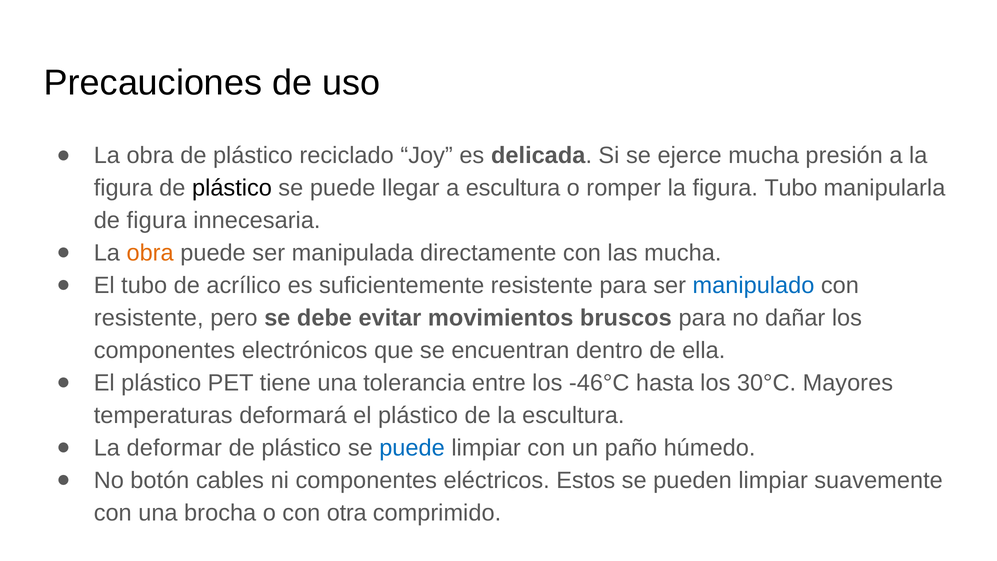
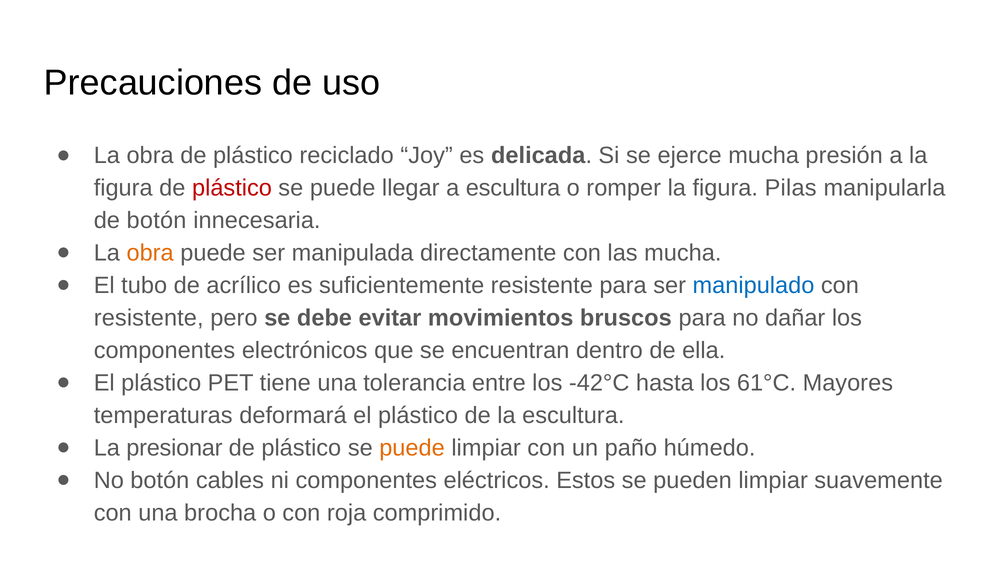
plástico colour: black -> red (232, 188)
figura Tubo: Tubo -> Pilas (791, 188)
de figura: figura -> botón (157, 221)
-46°C: -46°C -> -42°C (599, 383)
30°C: 30°C -> 61°C (766, 383)
deformar: deformar -> presionar (174, 448)
puede colour: blue -> orange (412, 448)
otra: otra -> roja (347, 513)
